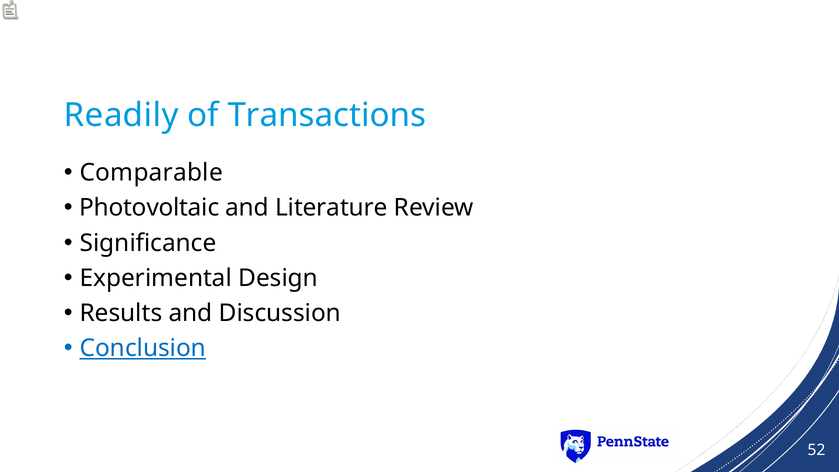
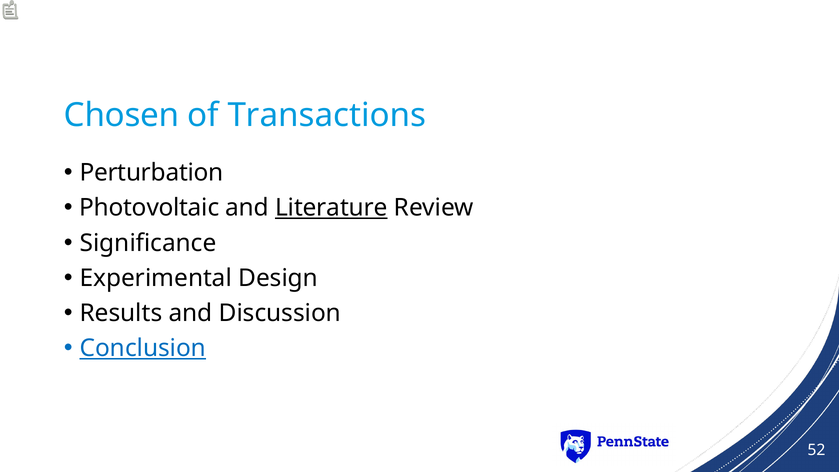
Readily: Readily -> Chosen (122, 115)
Comparable: Comparable -> Perturbation (151, 173)
Literature underline: none -> present (331, 208)
